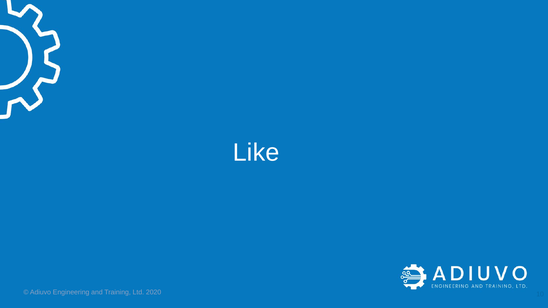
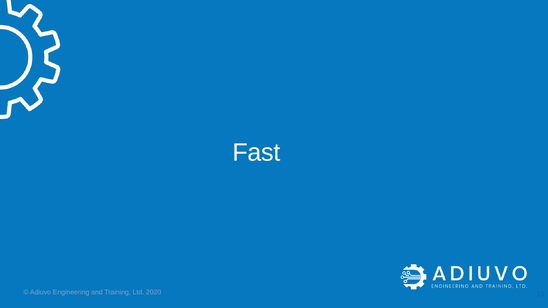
Like: Like -> Fast (256, 153)
